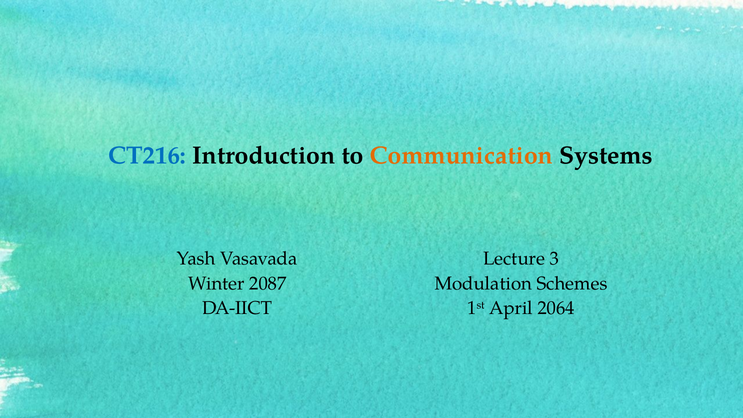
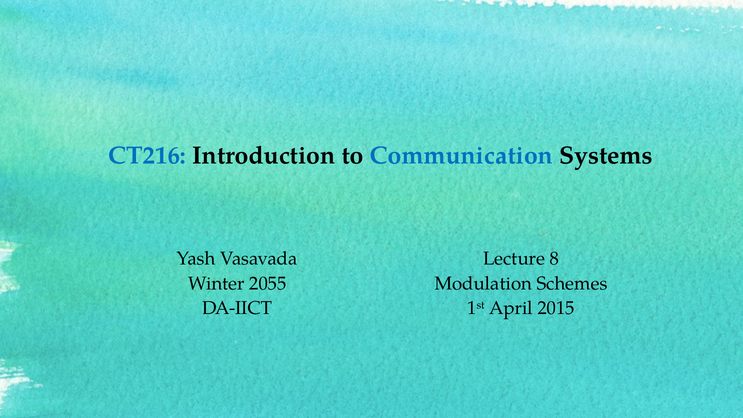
Communication colour: orange -> blue (461, 155)
3: 3 -> 8 (554, 259)
2087: 2087 -> 2055 (268, 284)
2064: 2064 -> 2015 (556, 308)
